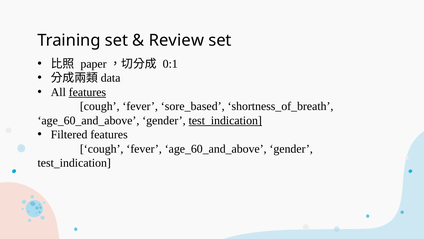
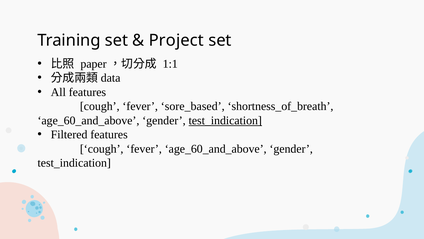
Review: Review -> Project (176, 40)
0:1: 0:1 -> 1:1 (170, 64)
features underline: present -> none (87, 92)
